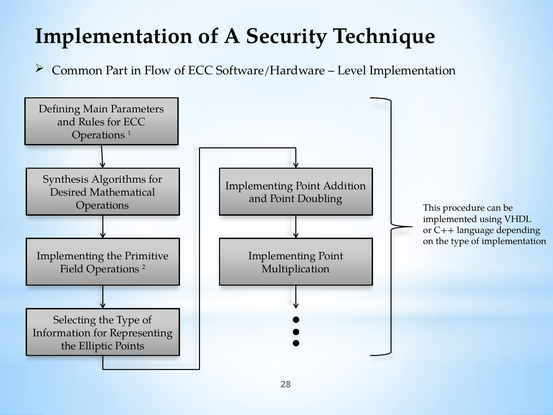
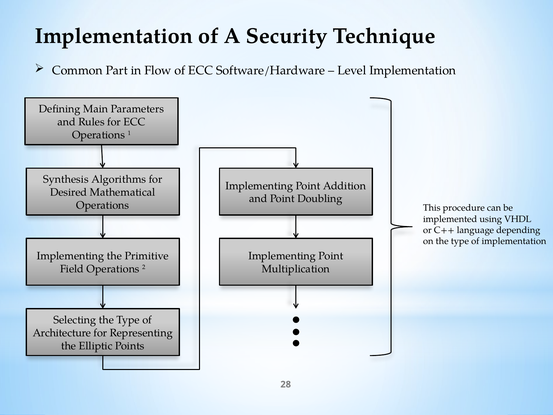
Information: Information -> Architecture (62, 333)
